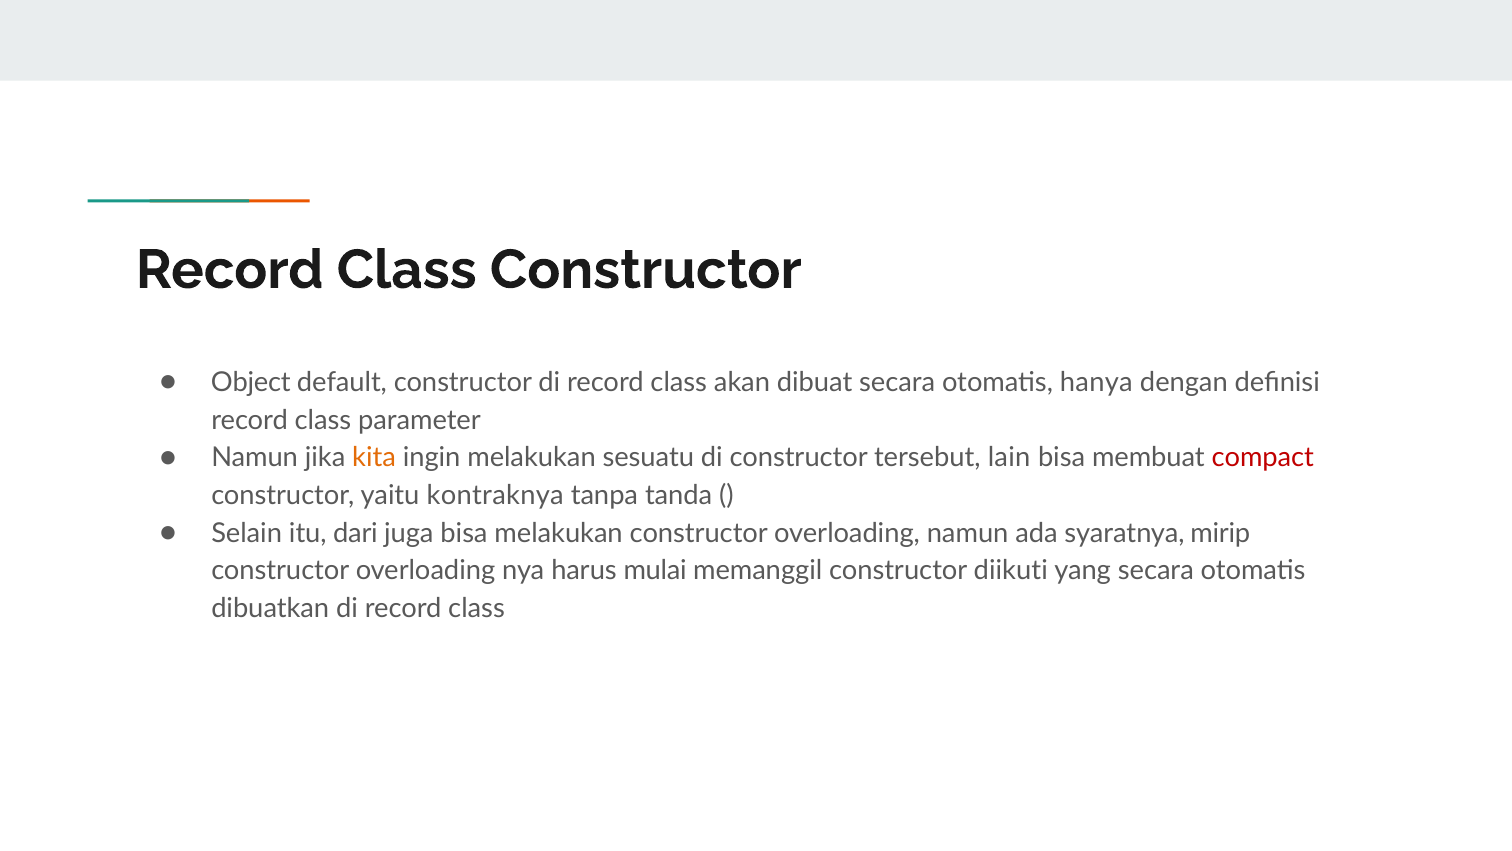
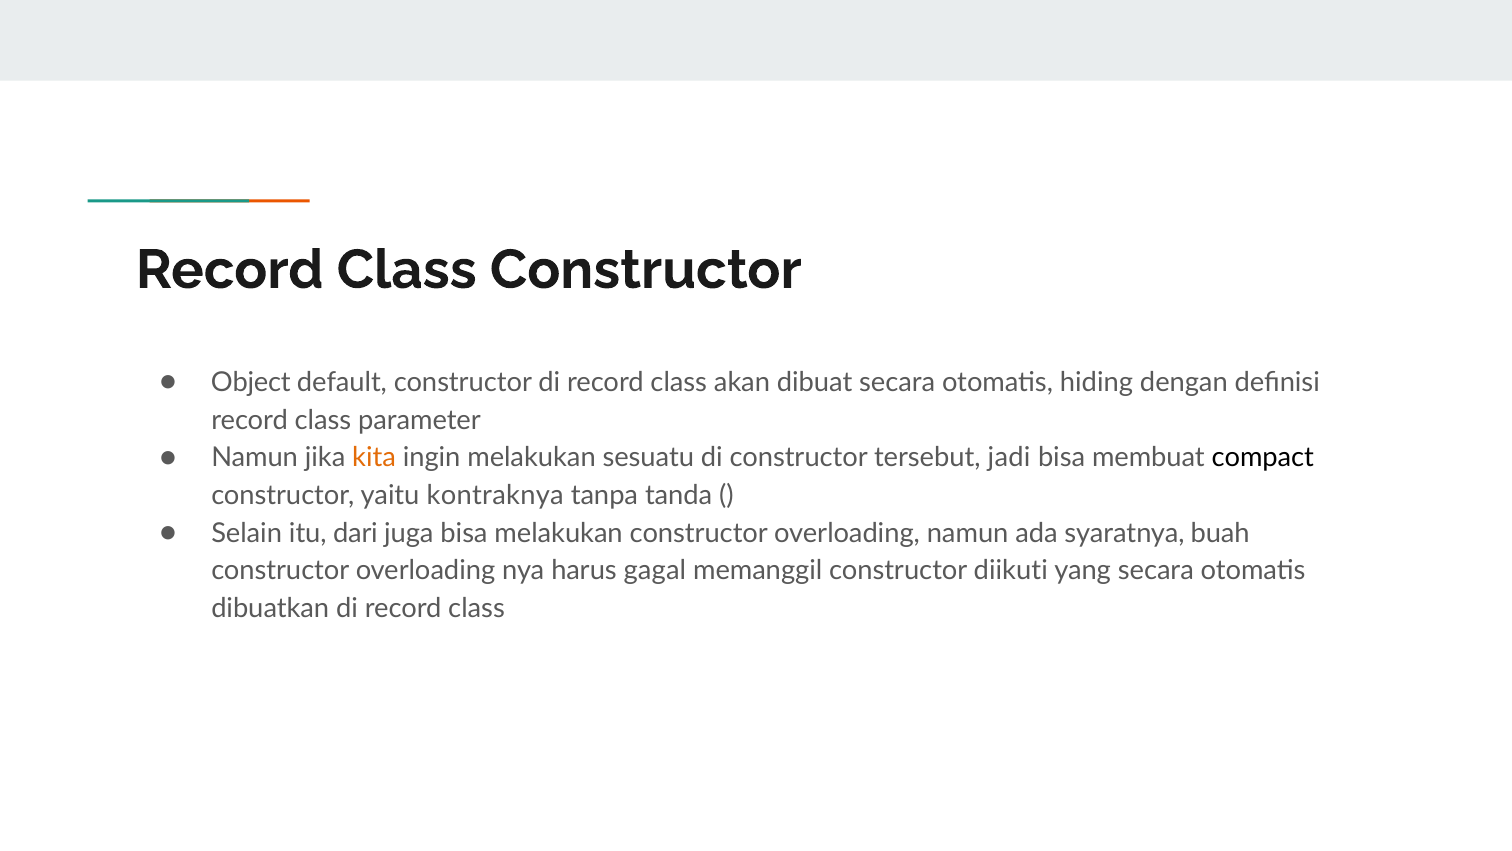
hanya: hanya -> hiding (1096, 382)
lain: lain -> jadi (1009, 457)
compact colour: red -> black (1263, 457)
mirip: mirip -> buah (1220, 533)
mulai: mulai -> gagal (655, 570)
